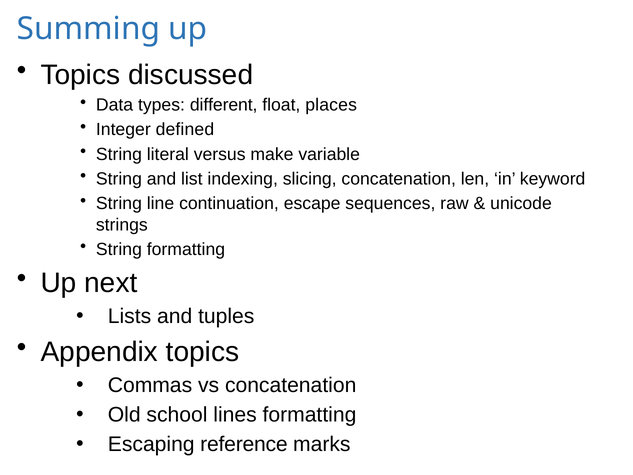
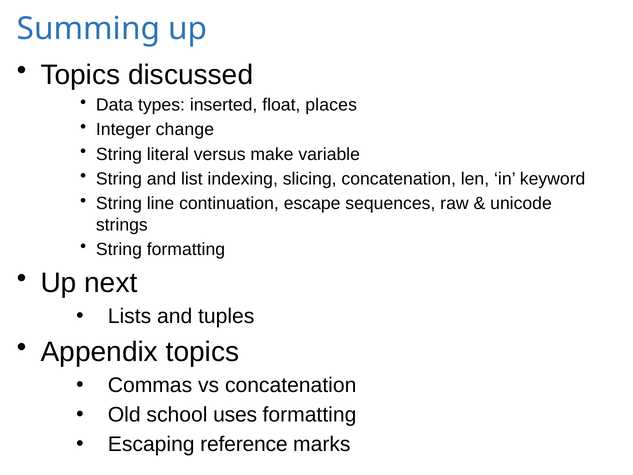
different: different -> inserted (224, 105)
defined: defined -> change (185, 130)
lines: lines -> uses (235, 415)
